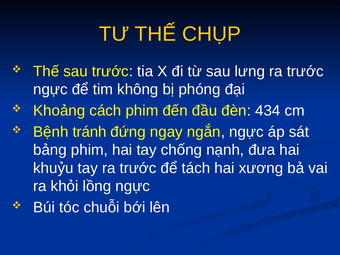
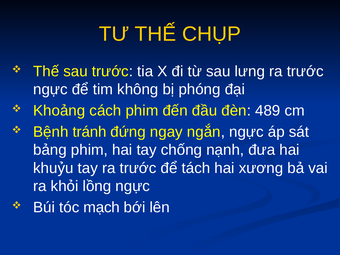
434: 434 -> 489 (268, 111)
chuỗi: chuỗi -> mạch (102, 207)
